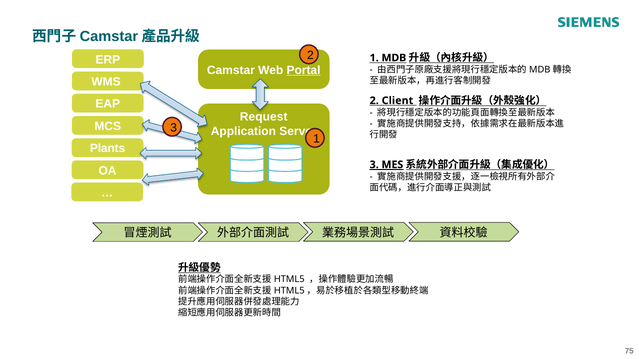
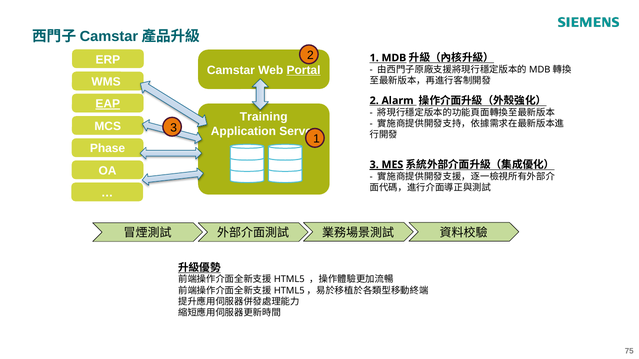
EAP underline: none -> present (108, 104)
Client: Client -> Alarm (398, 101)
Request: Request -> Training (264, 117)
Plants: Plants -> Phase (108, 149)
